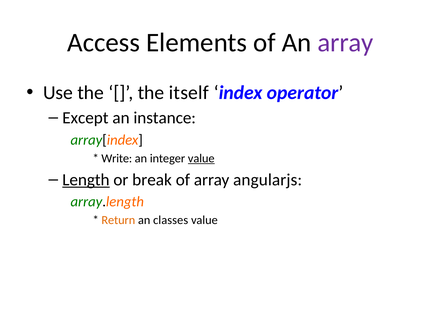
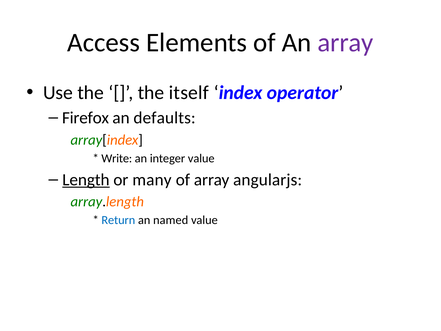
Except: Except -> Firefox (86, 118)
instance: instance -> defaults (165, 118)
value underline: present -> none (201, 158)
break: break -> many (152, 180)
Return colour: orange -> blue (118, 220)
classes: classes -> named (171, 220)
